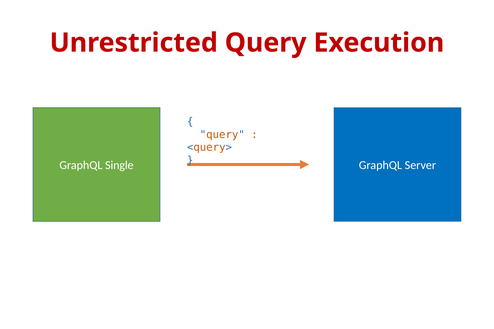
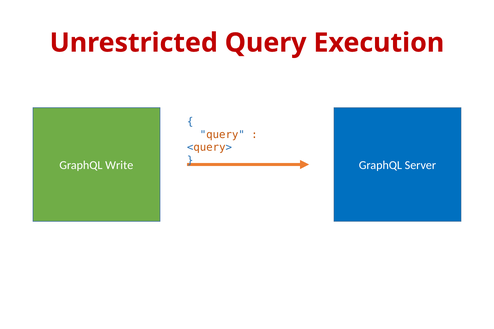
Single: Single -> Write (119, 165)
